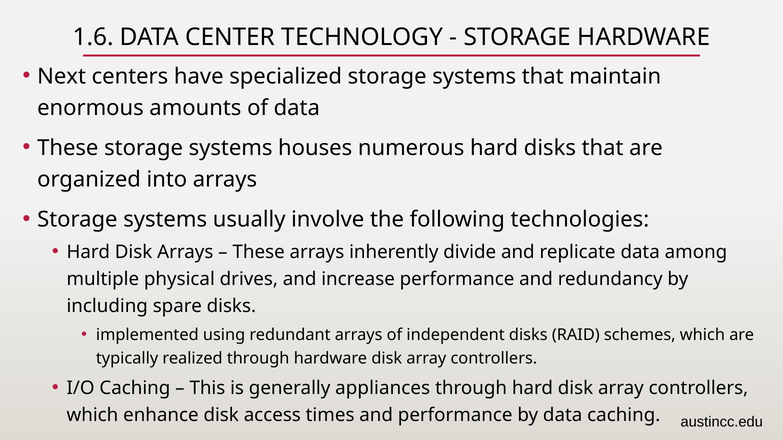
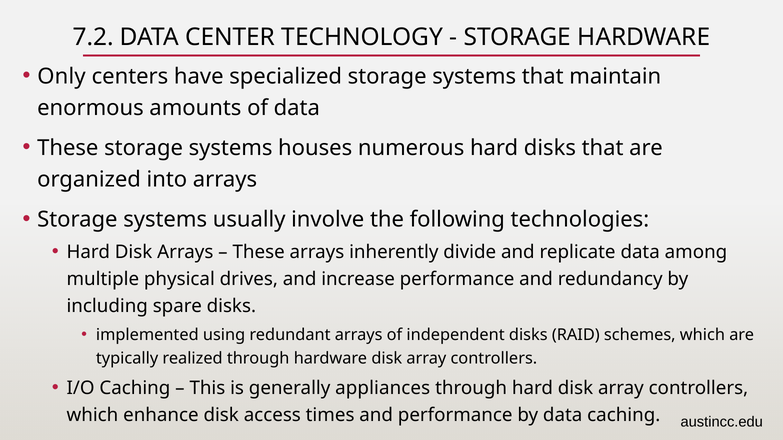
1.6: 1.6 -> 7.2 (93, 37)
Next: Next -> Only (61, 76)
